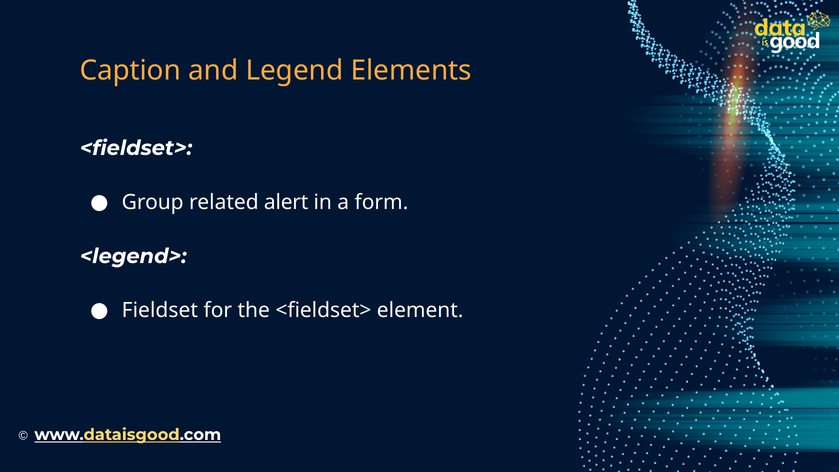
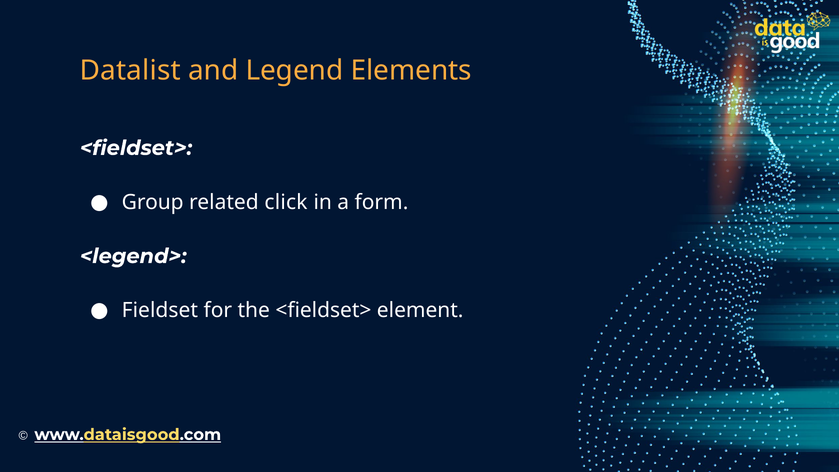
Caption: Caption -> Datalist (130, 71)
alert: alert -> click (286, 202)
